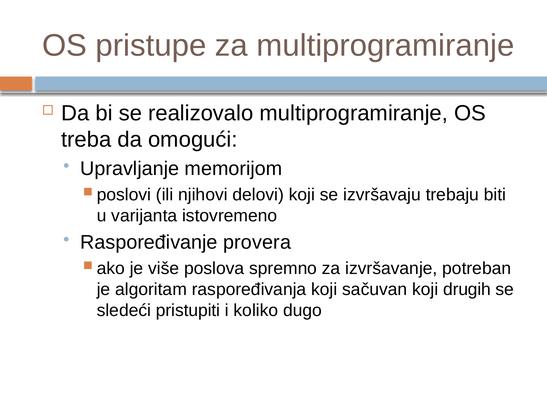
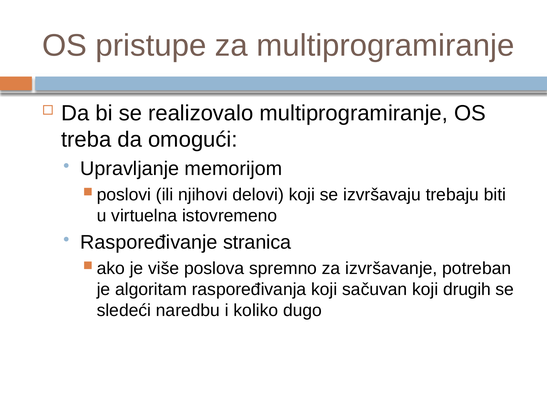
varijanta: varijanta -> virtuelna (144, 216)
provera: provera -> stranica (257, 243)
pristupiti: pristupiti -> naredbu (188, 311)
